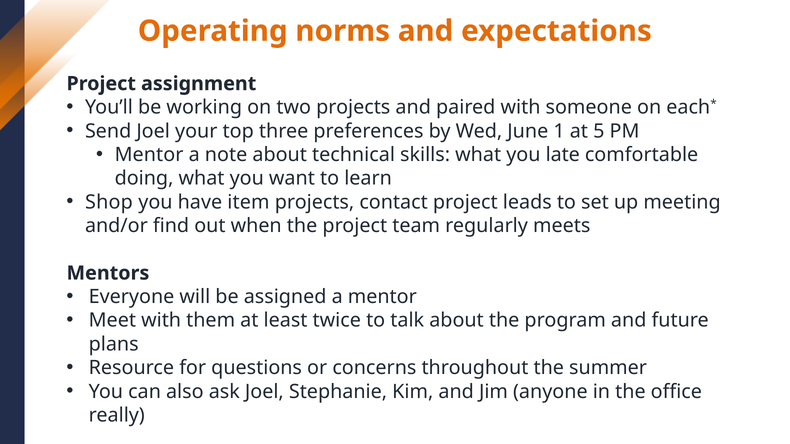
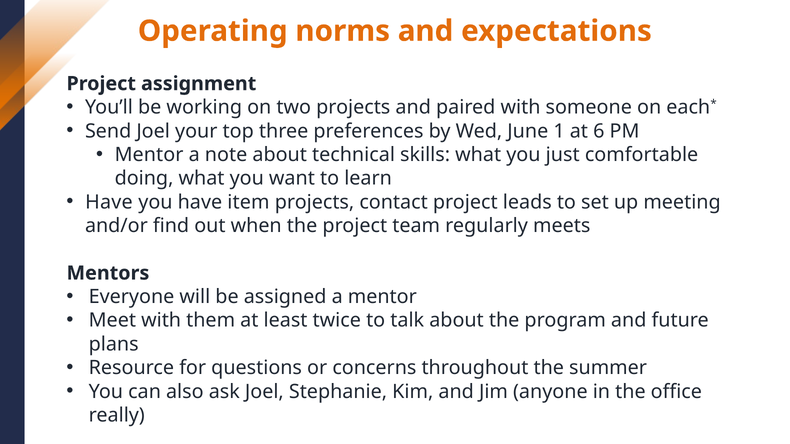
5: 5 -> 6 (599, 131)
late: late -> just (563, 155)
Shop: Shop -> Have (109, 202)
